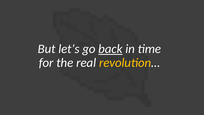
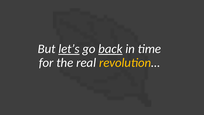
let’s underline: none -> present (69, 49)
